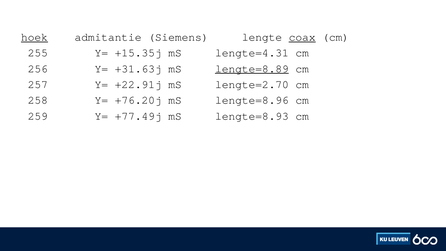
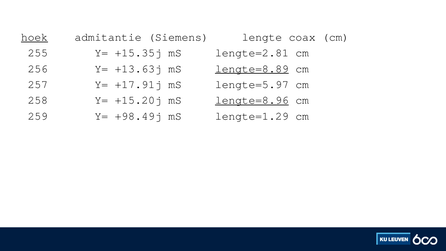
coax underline: present -> none (302, 37)
lengte=4.31: lengte=4.31 -> lengte=2.81 (252, 53)
+31.63j: +31.63j -> +13.63j (138, 69)
+22.91j: +22.91j -> +17.91j (138, 84)
lengte=2.70: lengte=2.70 -> lengte=5.97 (252, 84)
+76.20j: +76.20j -> +15.20j (138, 100)
lengte=8.96 underline: none -> present (252, 100)
+77.49j: +77.49j -> +98.49j (138, 116)
lengte=8.93: lengte=8.93 -> lengte=1.29 (252, 116)
